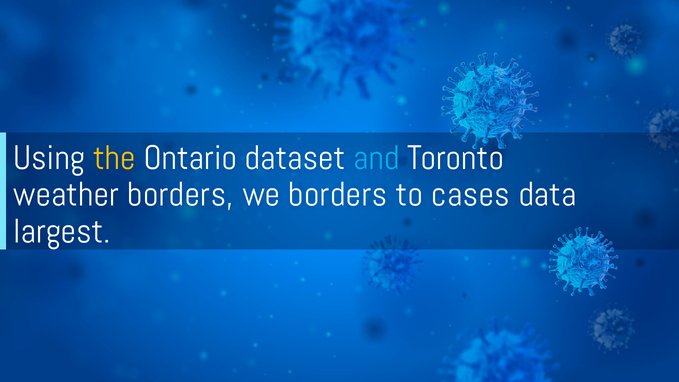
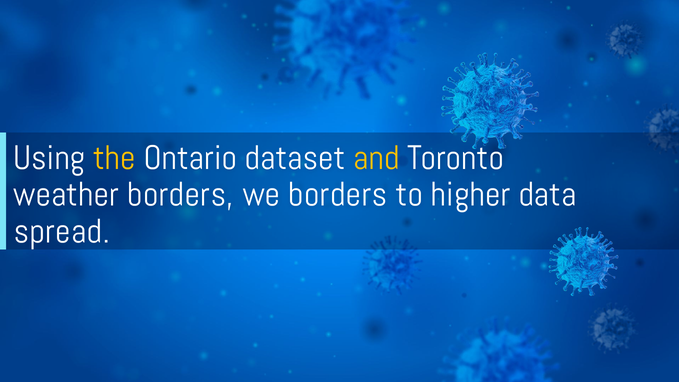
and colour: light blue -> yellow (376, 158)
cases: cases -> higher (471, 195)
largest: largest -> spread (62, 231)
